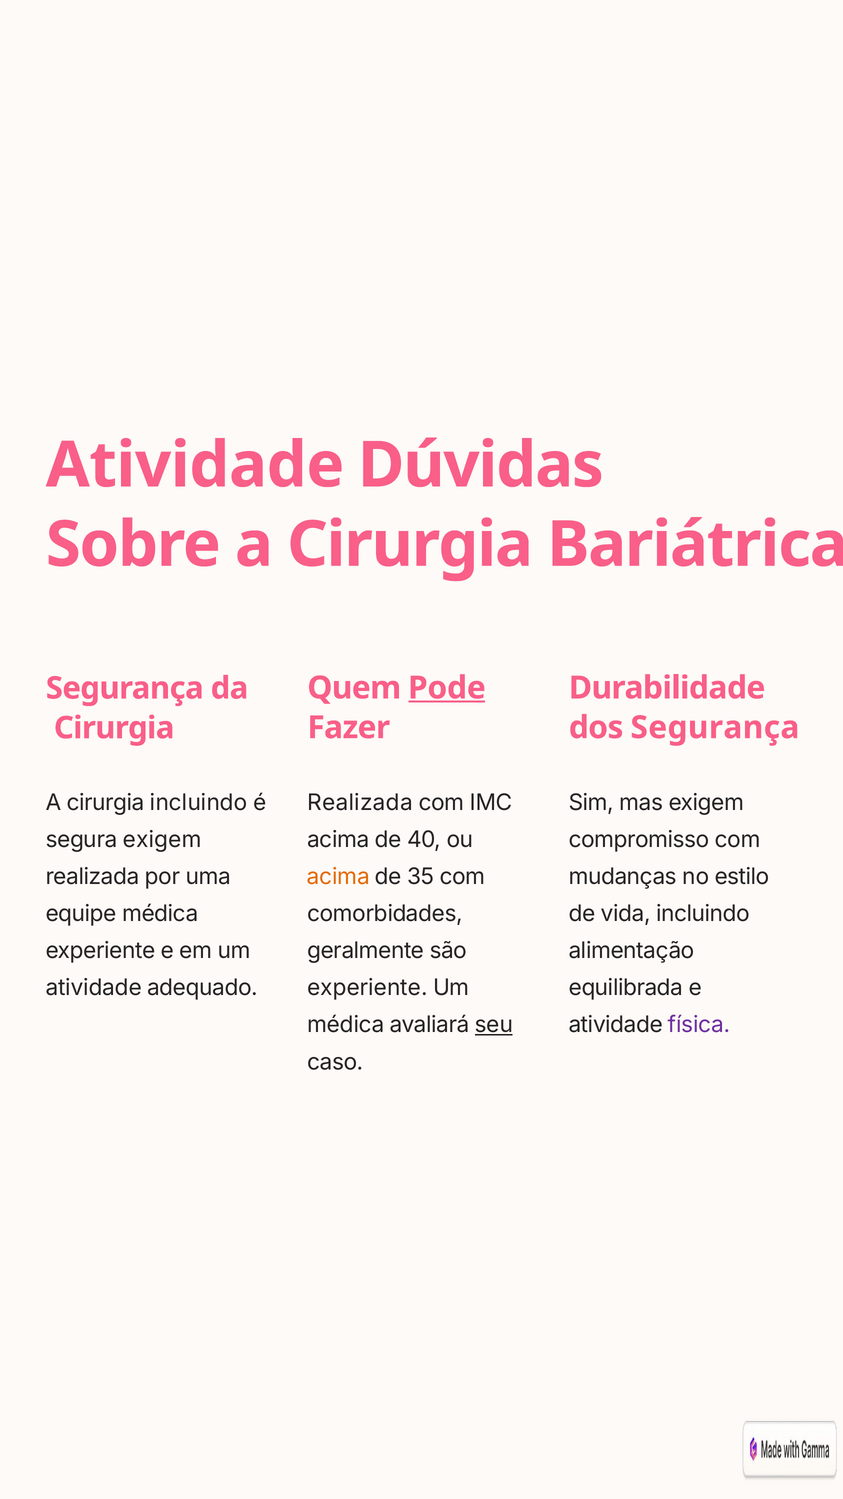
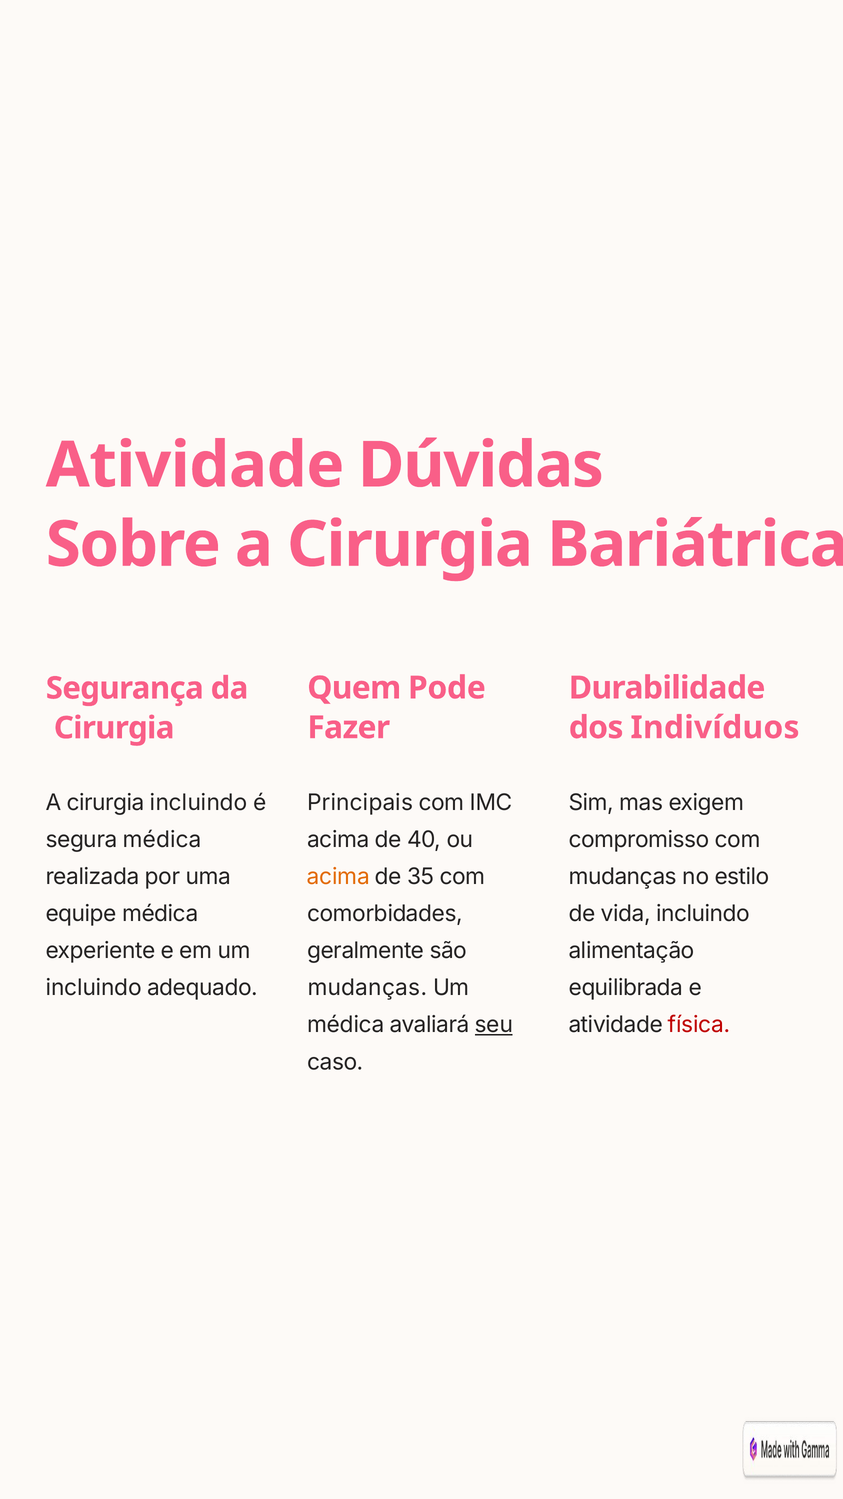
Pode underline: present -> none (447, 688)
dos Segurança: Segurança -> Indivíduos (715, 727)
Realizada: Realizada -> Principais (360, 802)
segura exigem: exigem -> médica (162, 839)
atividade: atividade -> incluindo (94, 988)
experiente: experiente -> mudanças (367, 988)
física colour: purple -> red (699, 1025)
